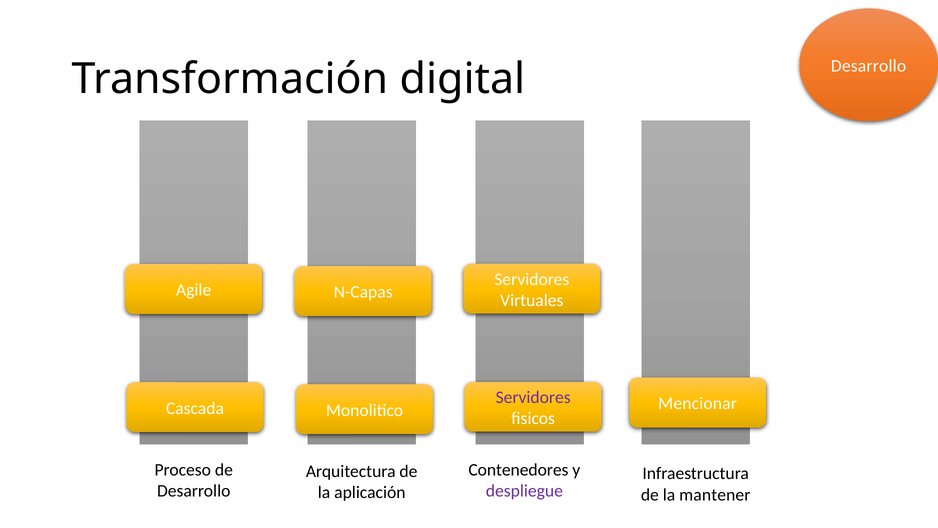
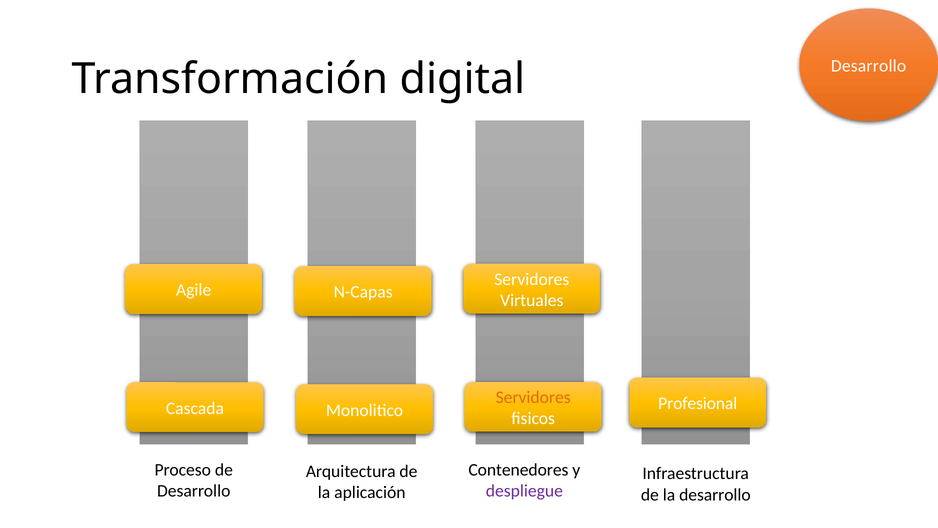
Servidores colour: purple -> orange (533, 397)
Mencionar: Mencionar -> Profesional (698, 403)
la mantener: mantener -> desarrollo (715, 494)
